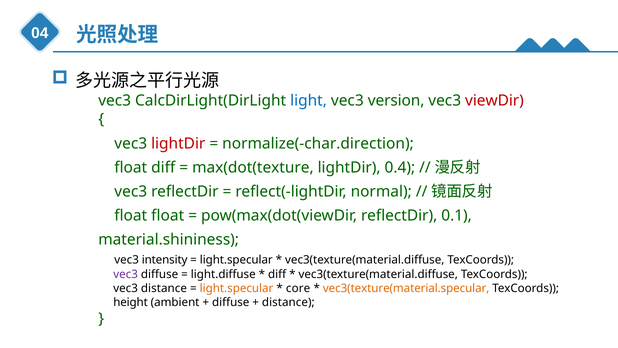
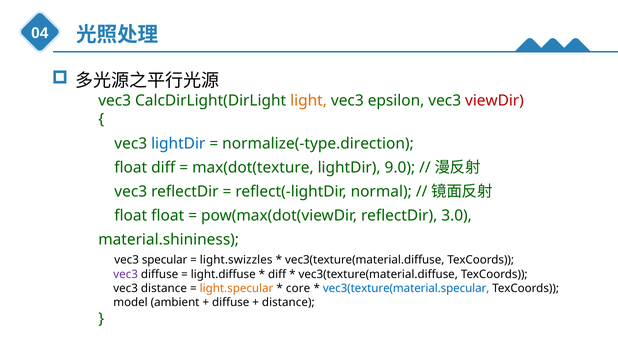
light colour: blue -> orange (309, 101)
version: version -> epsilon (396, 101)
lightDir colour: red -> blue (178, 143)
normalize(-char.direction: normalize(-char.direction -> normalize(-type.direction (318, 143)
0.4: 0.4 -> 9.0 (400, 167)
0.1: 0.1 -> 3.0 (457, 216)
intensity: intensity -> specular (165, 259)
light.specular: light.specular -> light.swizzles (236, 259)
vec3(texture(material.specular colour: orange -> blue (406, 288)
height: height -> model (131, 302)
